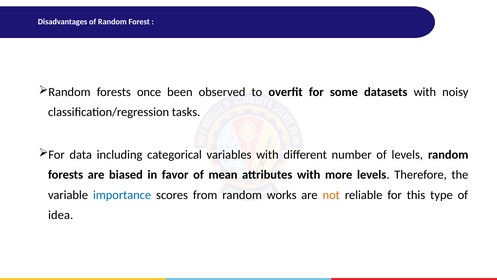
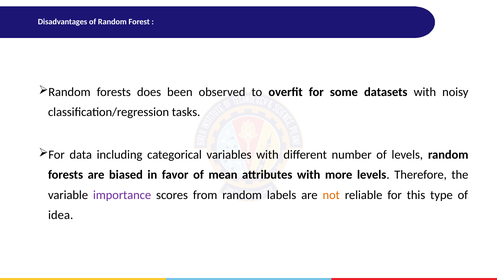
once: once -> does (149, 92)
importance colour: blue -> purple (122, 195)
works: works -> labels (282, 195)
